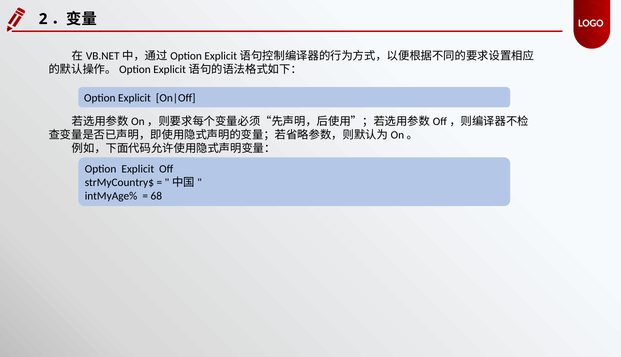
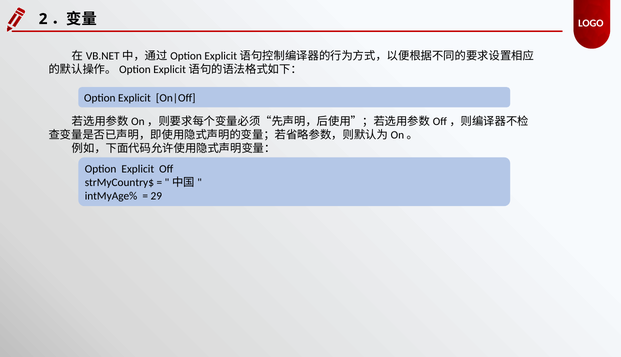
68: 68 -> 29 (156, 196)
